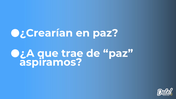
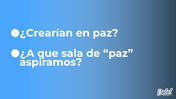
trae: trae -> sala (72, 53)
